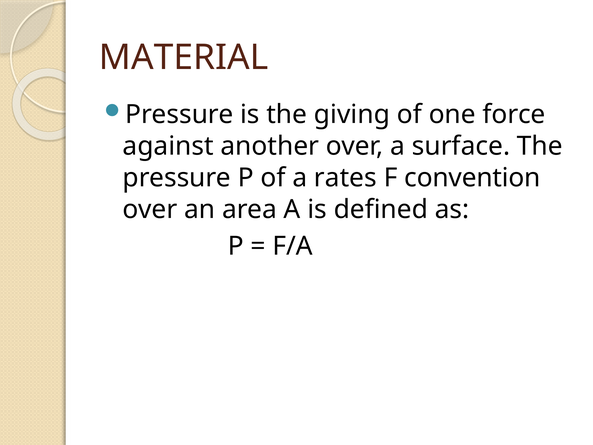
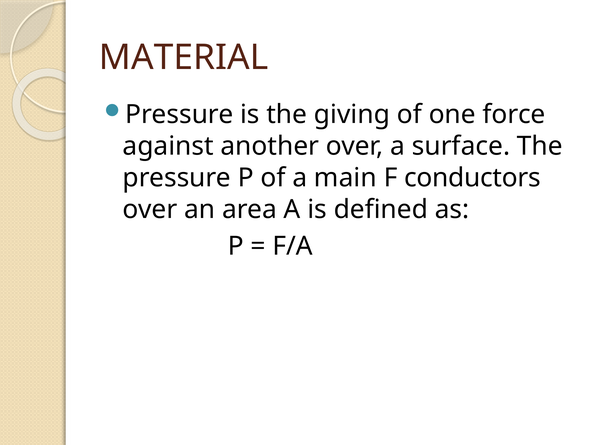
rates: rates -> main (345, 178)
convention: convention -> conductors (472, 178)
